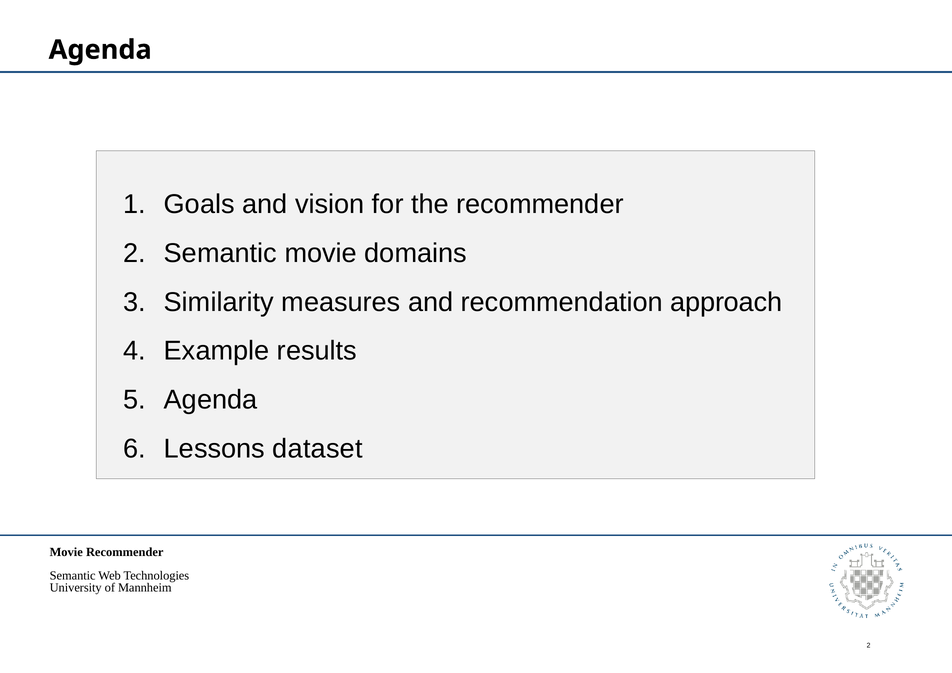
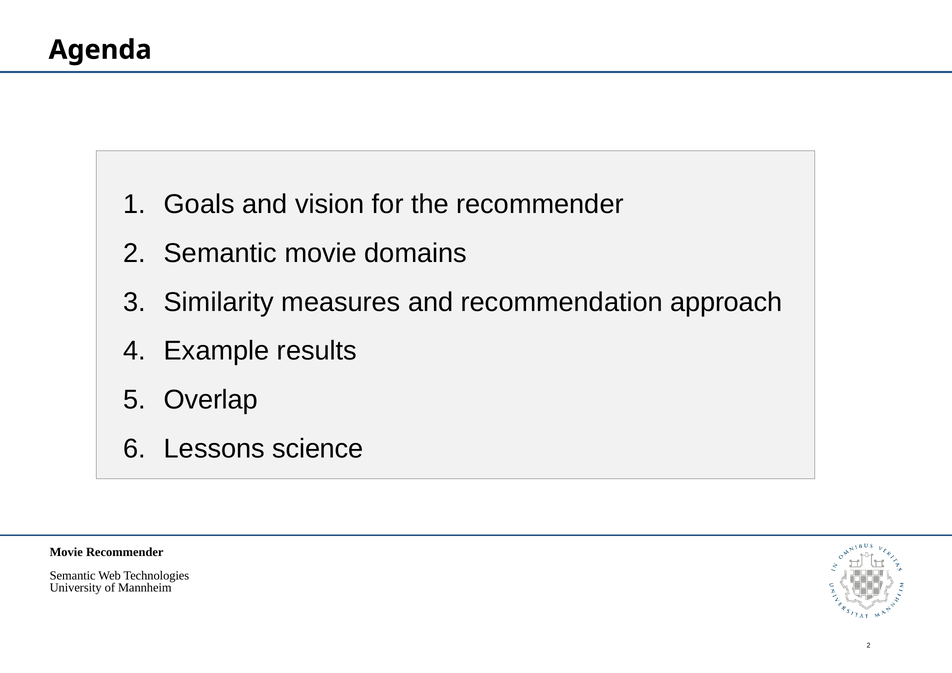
Agenda: Agenda -> Overlap (211, 400)
dataset: dataset -> science (318, 449)
